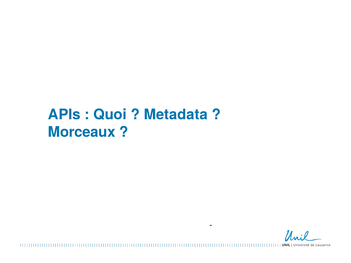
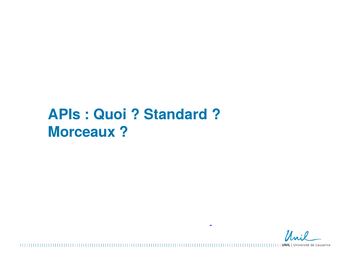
Metadata: Metadata -> Standard (176, 115)
